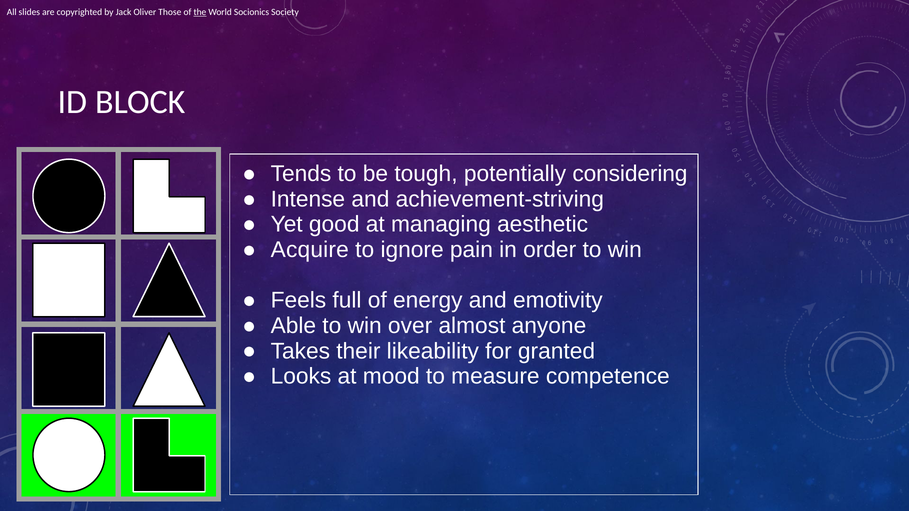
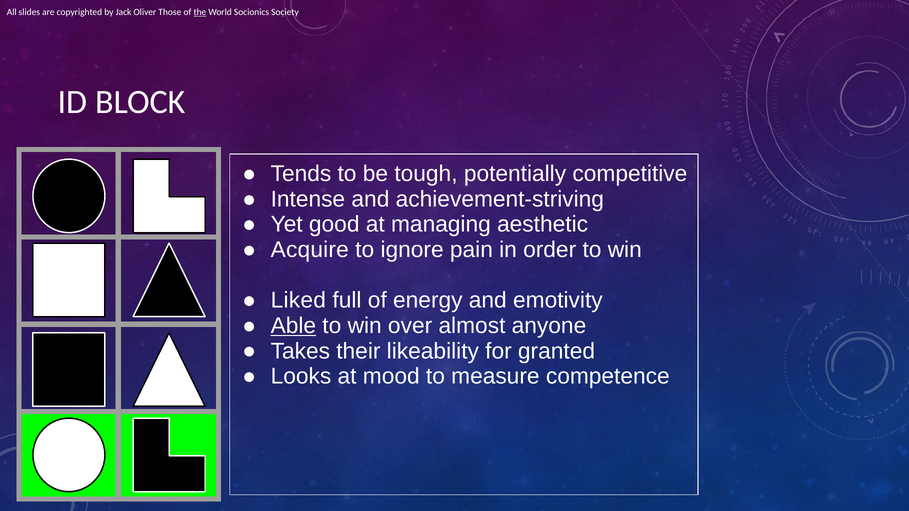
considering: considering -> competitive (630, 174)
Feels: Feels -> Liked (298, 301)
Able underline: none -> present (293, 326)
